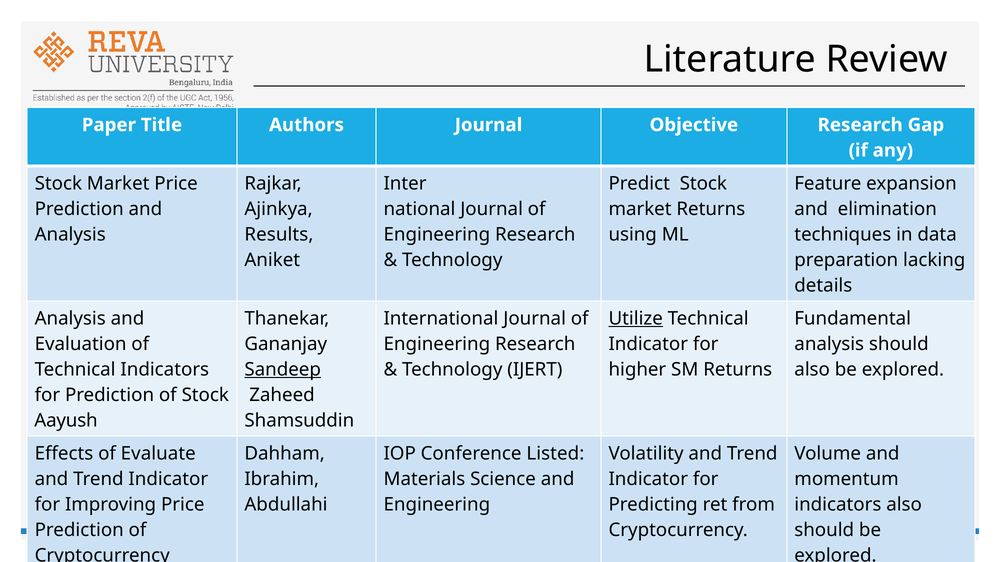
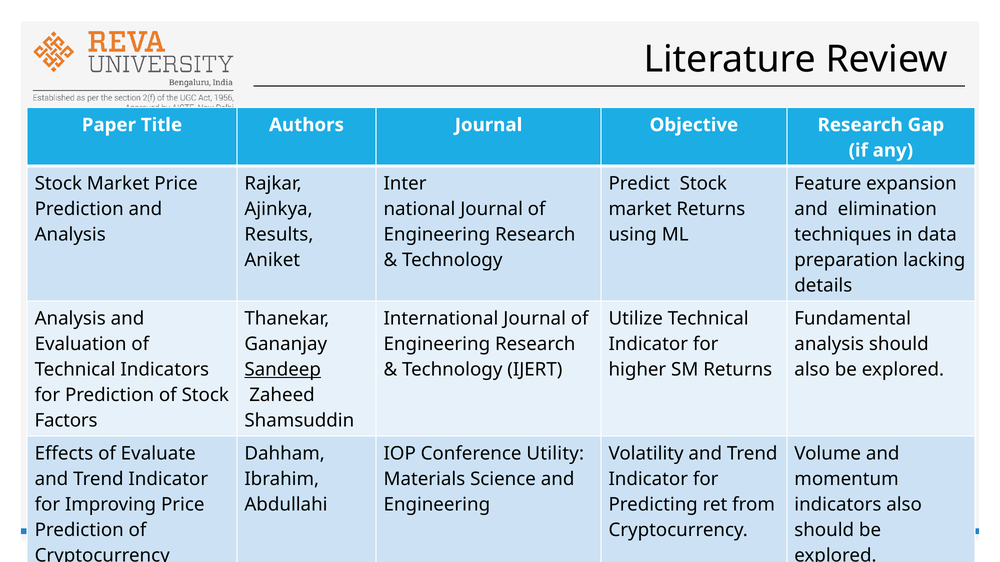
Utilize underline: present -> none (636, 319)
Aayush: Aayush -> Factors (66, 421)
Listed: Listed -> Utility (555, 454)
